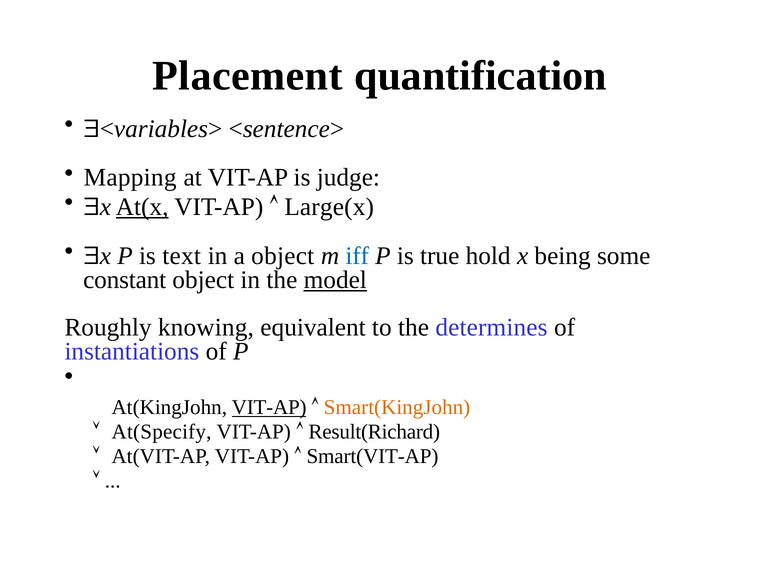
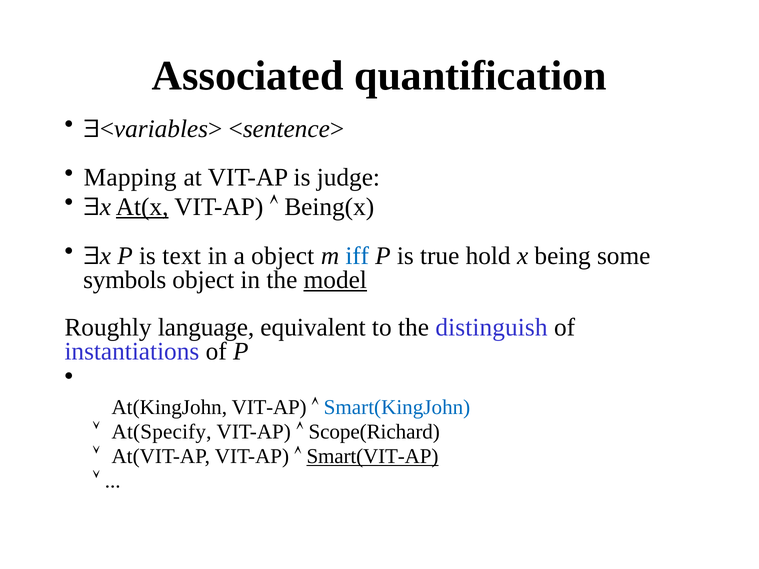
Placement: Placement -> Associated (248, 76)
Large(x: Large(x -> Being(x (329, 207)
constant: constant -> symbols (125, 280)
knowing: knowing -> language (206, 327)
determines: determines -> distinguish (491, 327)
VIT-AP underline: present -> none (269, 408)
Smart(KingJohn colour: orange -> blue (397, 408)
Result(Richard: Result(Richard -> Scope(Richard (374, 432)
Smart(VIT-AP underline: none -> present (372, 457)
